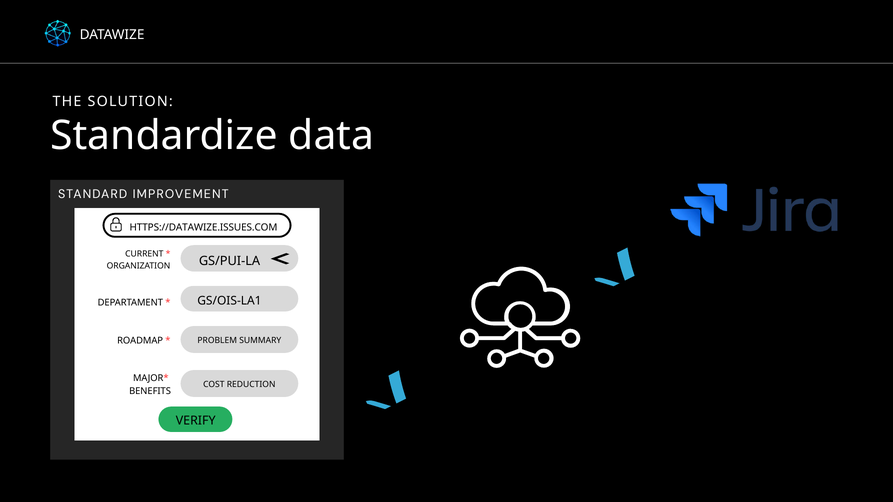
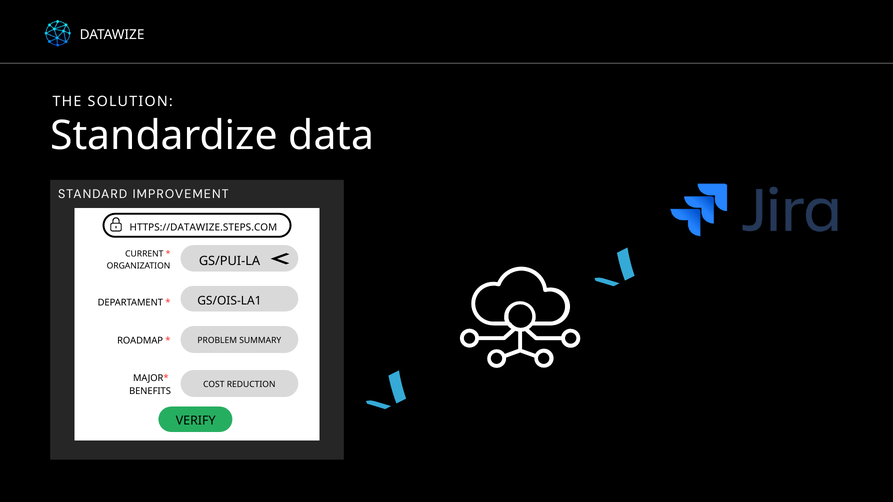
HTTPS://DATAWIZE.ISSUES.COM: HTTPS://DATAWIZE.ISSUES.COM -> HTTPS://DATAWIZE.STEPS.COM (203, 228)
